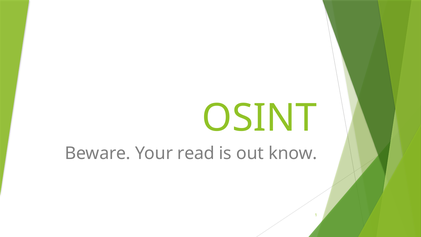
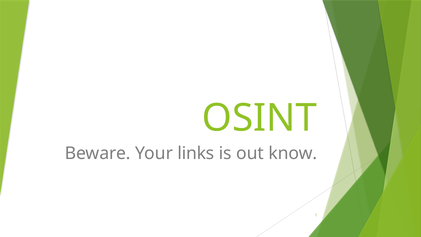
read: read -> links (196, 153)
